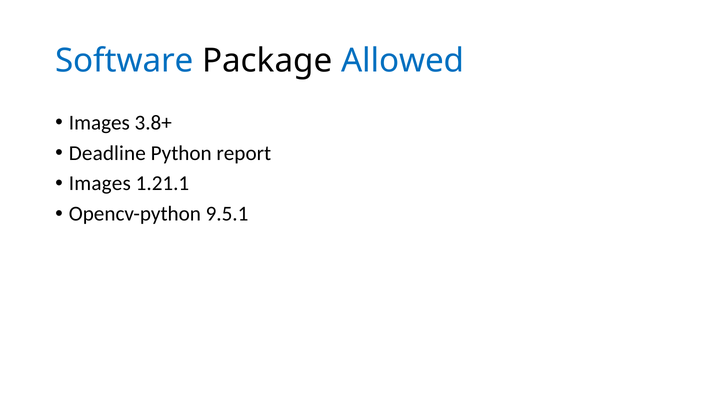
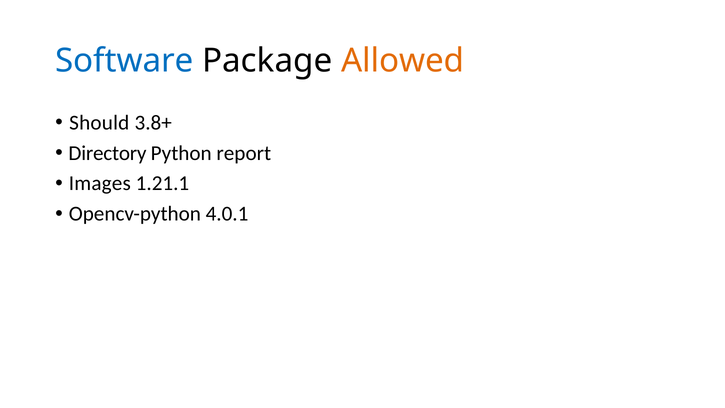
Allowed colour: blue -> orange (403, 61)
Images: Images -> Should (99, 123)
Deadline: Deadline -> Directory (107, 153)
9.5.1: 9.5.1 -> 4.0.1 (227, 214)
